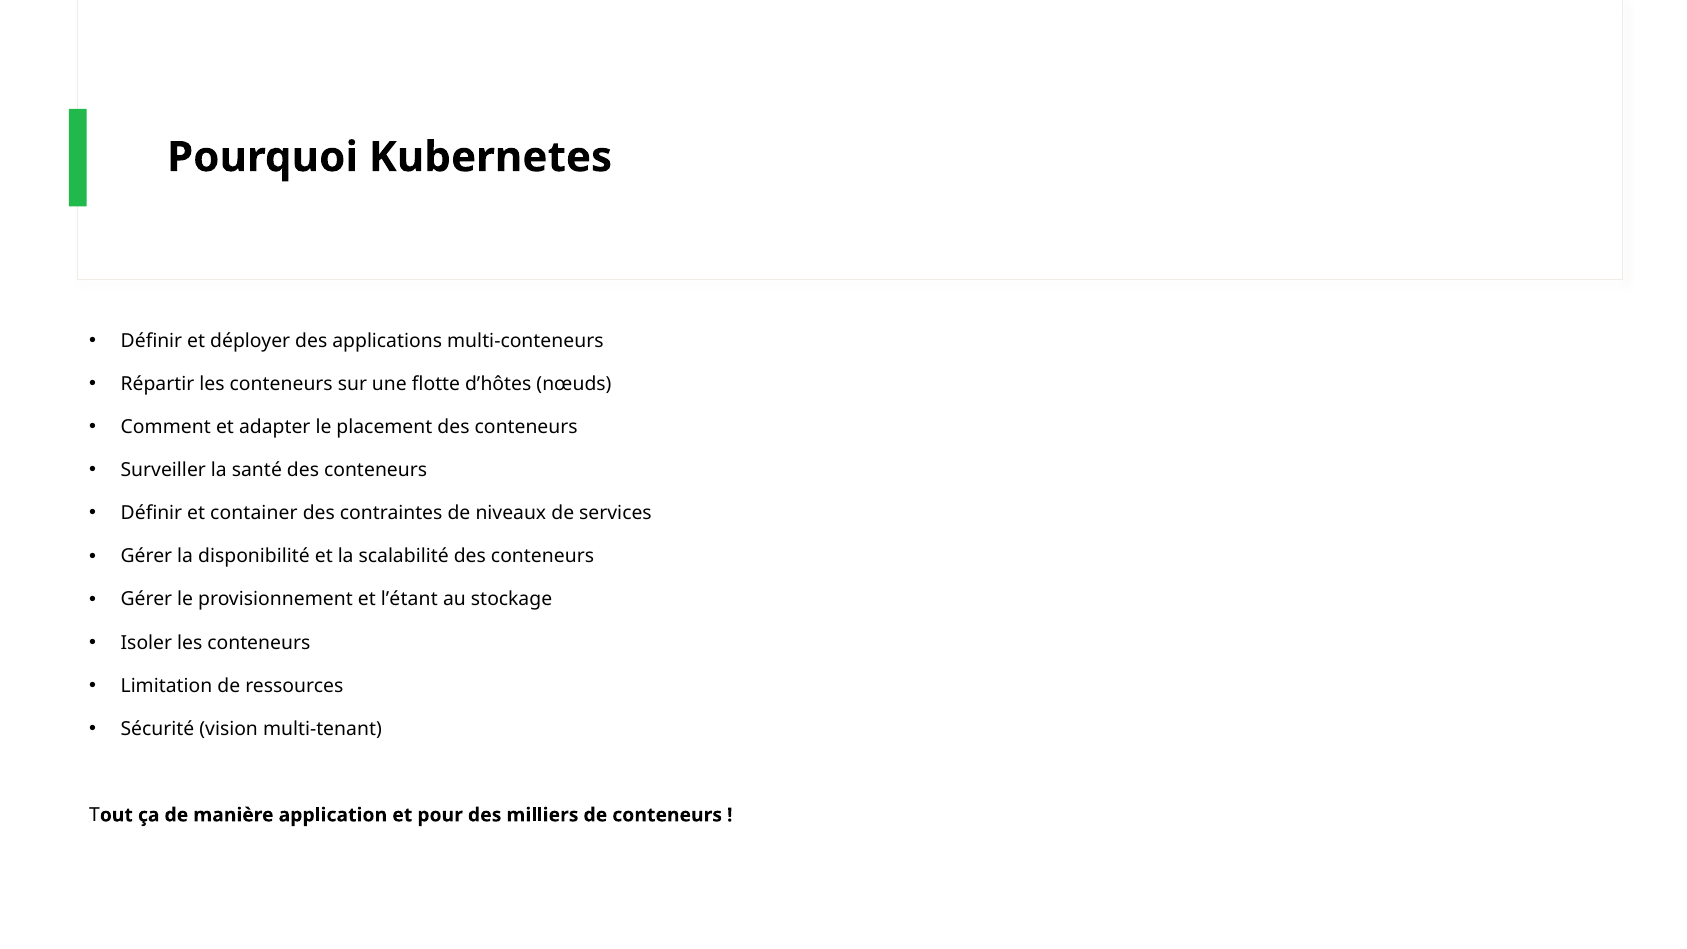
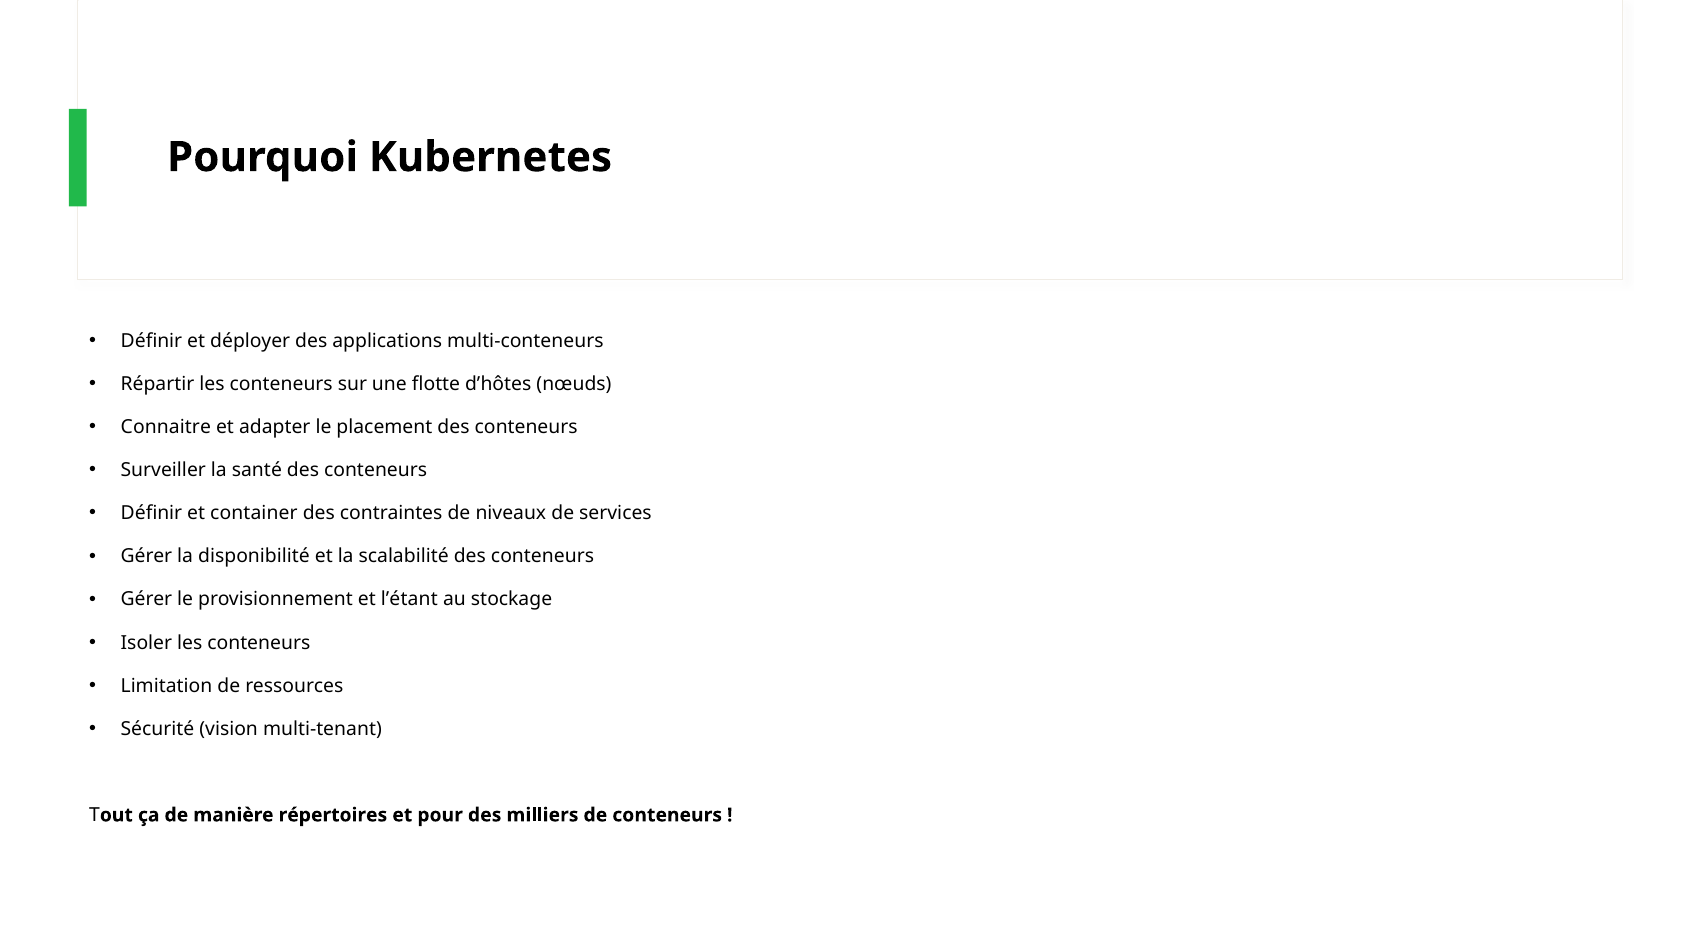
Comment: Comment -> Connaitre (166, 427)
application: application -> répertoires (333, 815)
